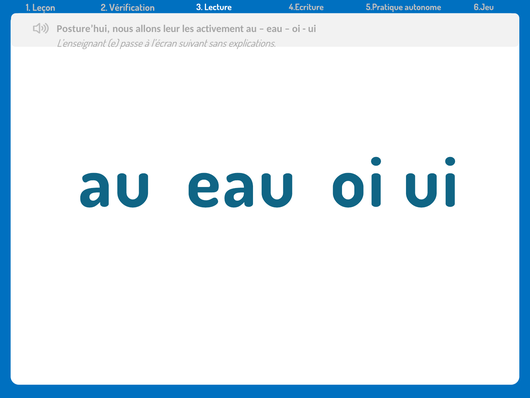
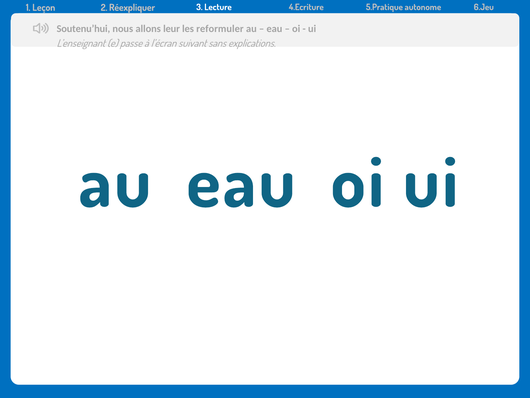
Vérification: Vérification -> Réexpliquer (132, 8)
Posture’hui: Posture’hui -> Soutenu’hui (83, 29)
activement: activement -> reformuler (220, 29)
